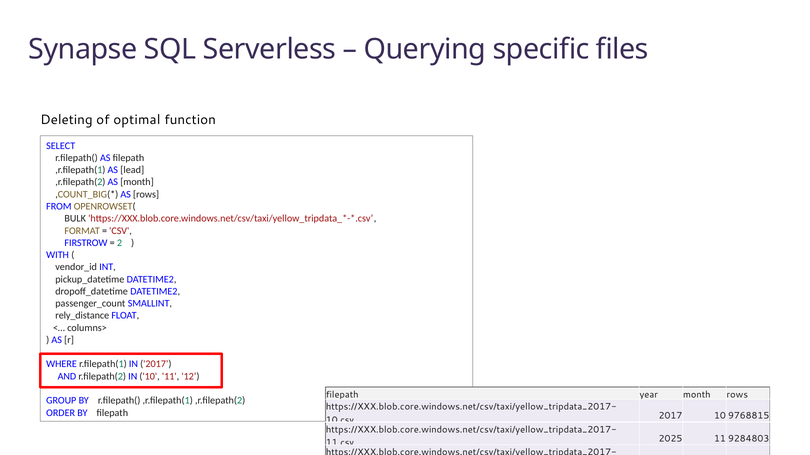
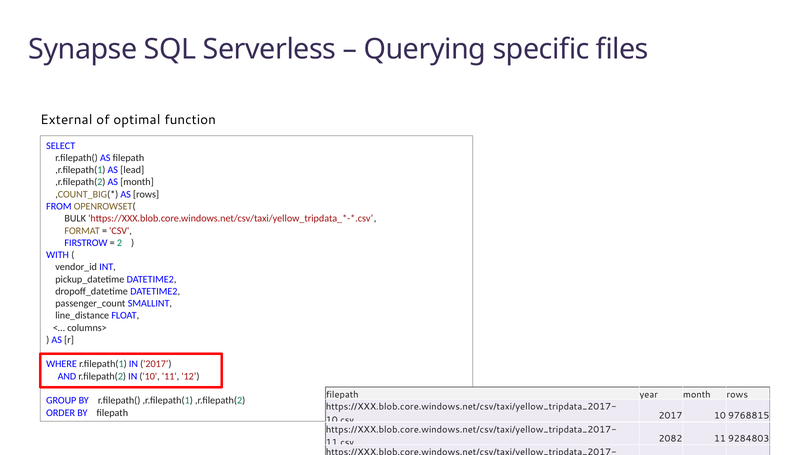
Deleting: Deleting -> External (66, 120)
rely_distance: rely_distance -> line_distance (82, 316)
2025: 2025 -> 2082 (671, 439)
